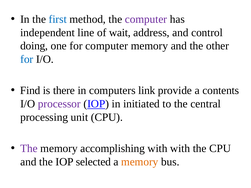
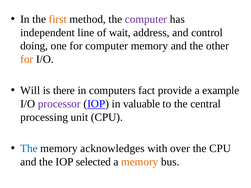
first colour: blue -> orange (58, 19)
for colour: blue -> orange (27, 59)
Find: Find -> Will (30, 91)
link: link -> fact (147, 91)
contents: contents -> example (221, 91)
initiated: initiated -> valuable (142, 104)
The colour: purple -> blue (29, 149)
accomplishing: accomplishing -> acknowledges (113, 149)
with with: with -> over (180, 149)
